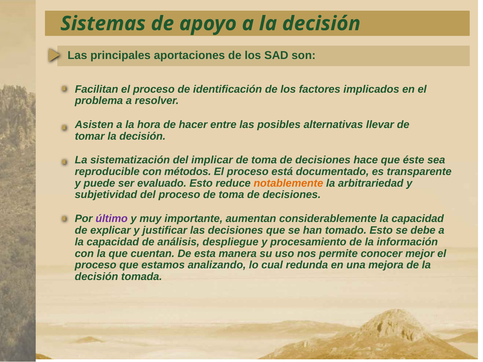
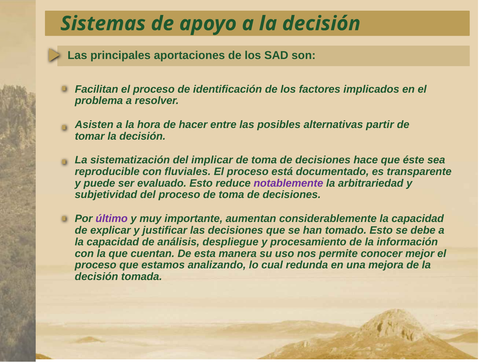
llevar: llevar -> partir (380, 125)
métodos: métodos -> fluviales (188, 172)
notablemente colour: orange -> purple (288, 183)
